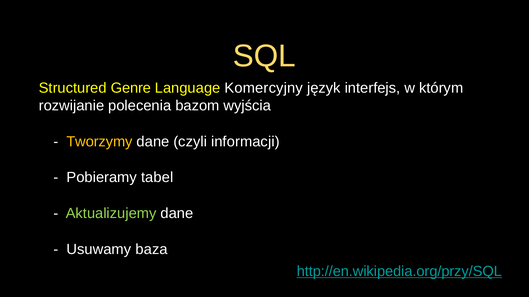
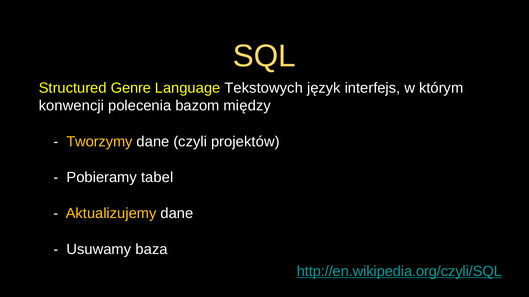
Komercyjny: Komercyjny -> Tekstowych (264, 88)
rozwijanie: rozwijanie -> konwencji (71, 106)
wyjścia: wyjścia -> między (247, 106)
informacji: informacji -> projektów (245, 142)
Aktualizujemy colour: light green -> yellow (111, 214)
http://en.wikipedia.org/przy/SQL: http://en.wikipedia.org/przy/SQL -> http://en.wikipedia.org/czyli/SQL (399, 272)
